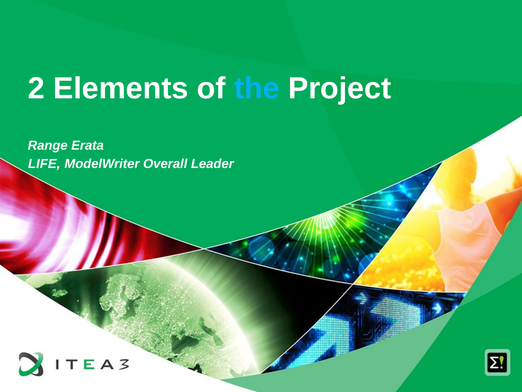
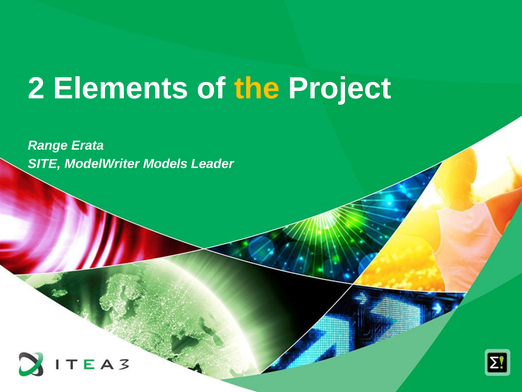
the colour: light blue -> yellow (257, 88)
LIFE: LIFE -> SITE (44, 164)
Overall: Overall -> Models (165, 164)
